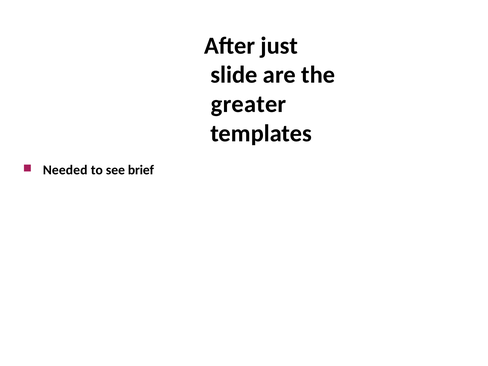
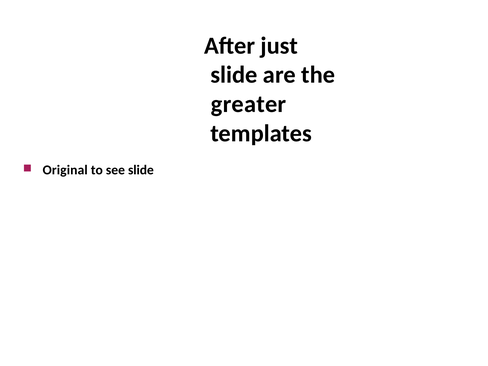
Needed: Needed -> Original (65, 170)
see brief: brief -> slide (141, 170)
